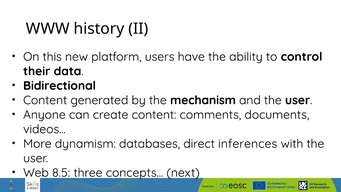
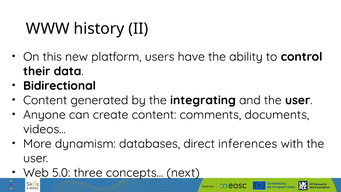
mechanism: mechanism -> integrating (203, 100)
8.5: 8.5 -> 5.0 (61, 173)
